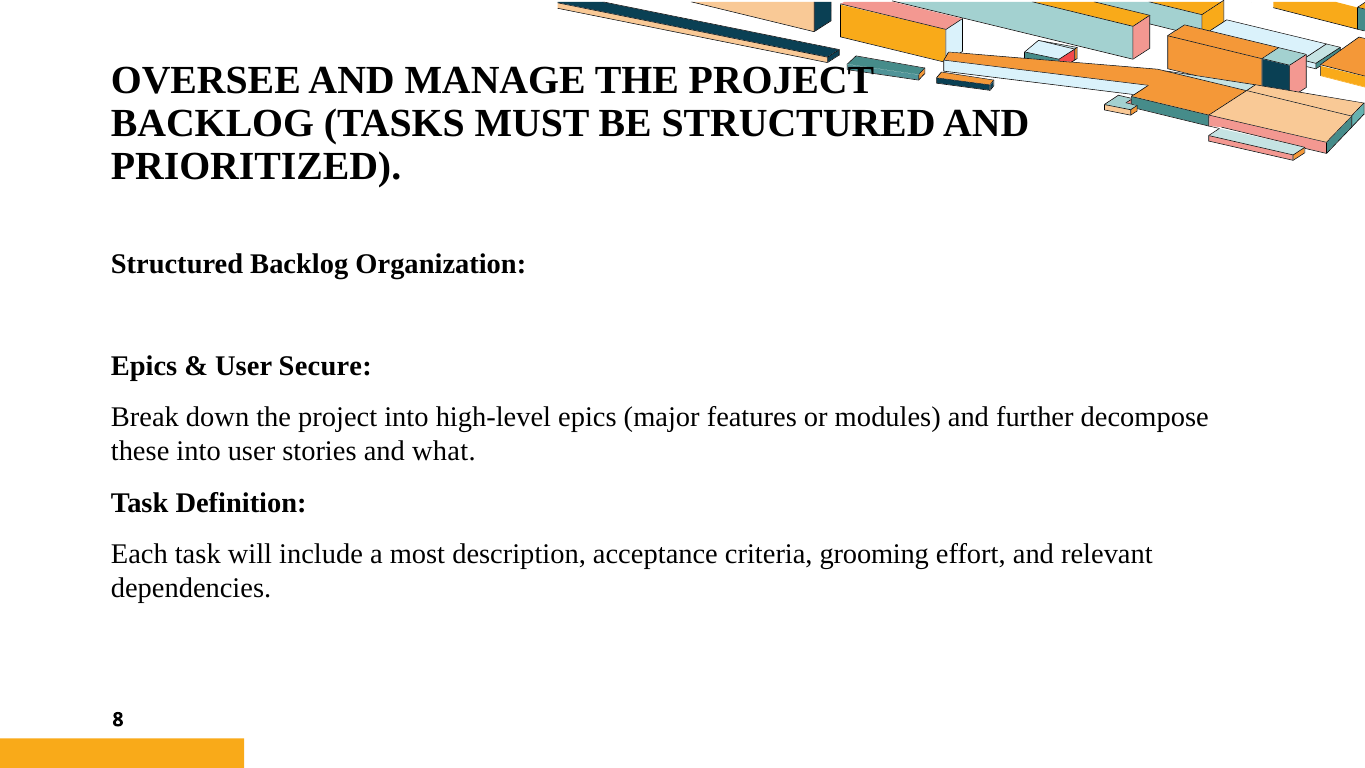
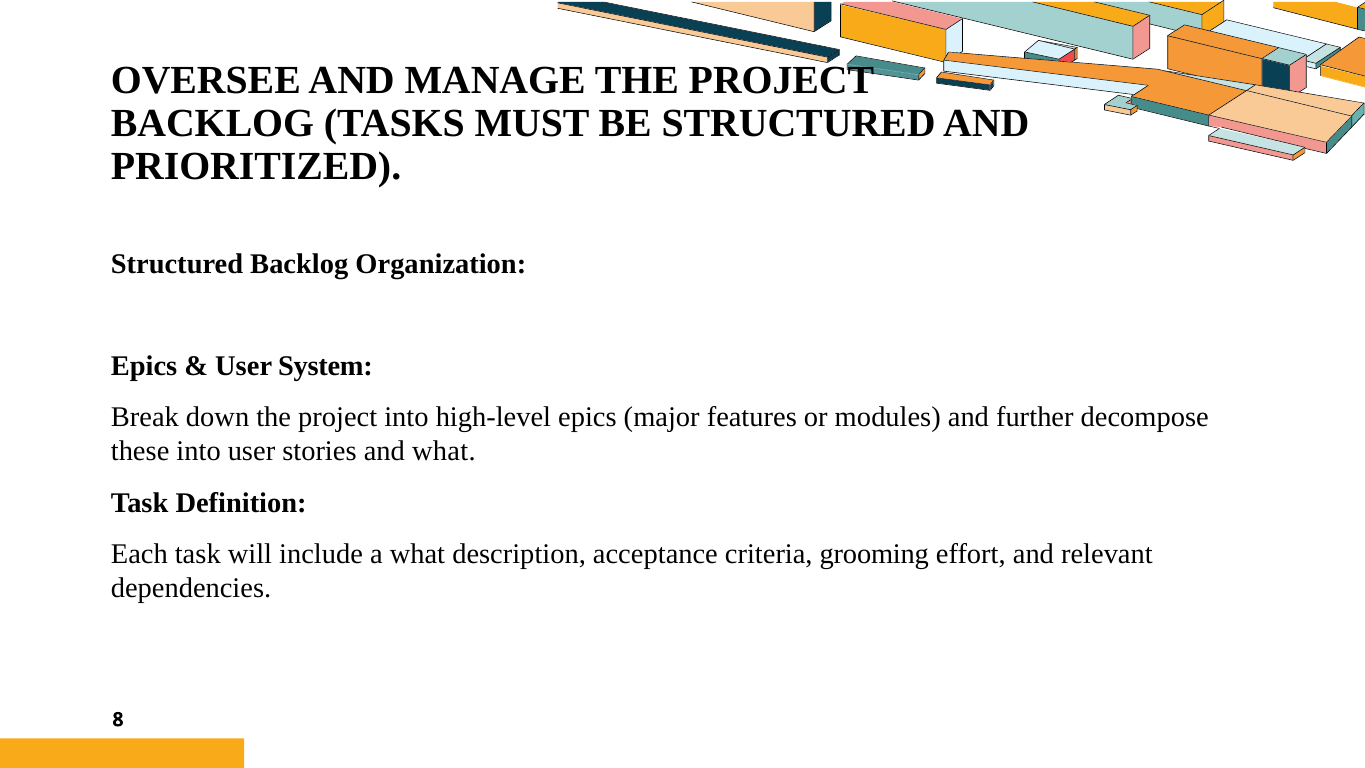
Secure: Secure -> System (326, 366)
a most: most -> what (417, 554)
